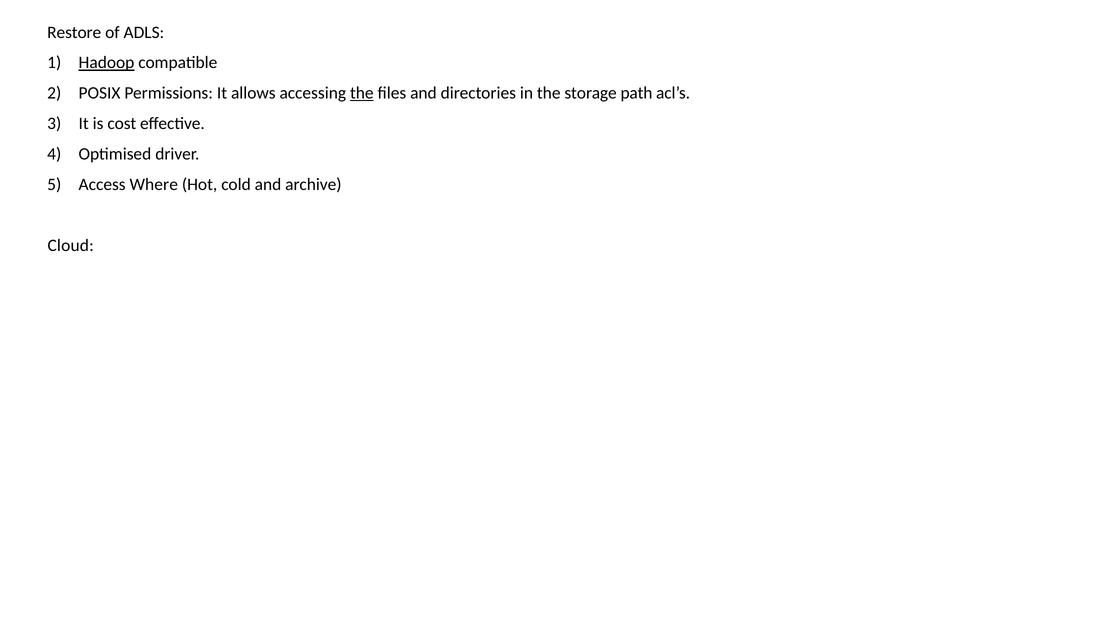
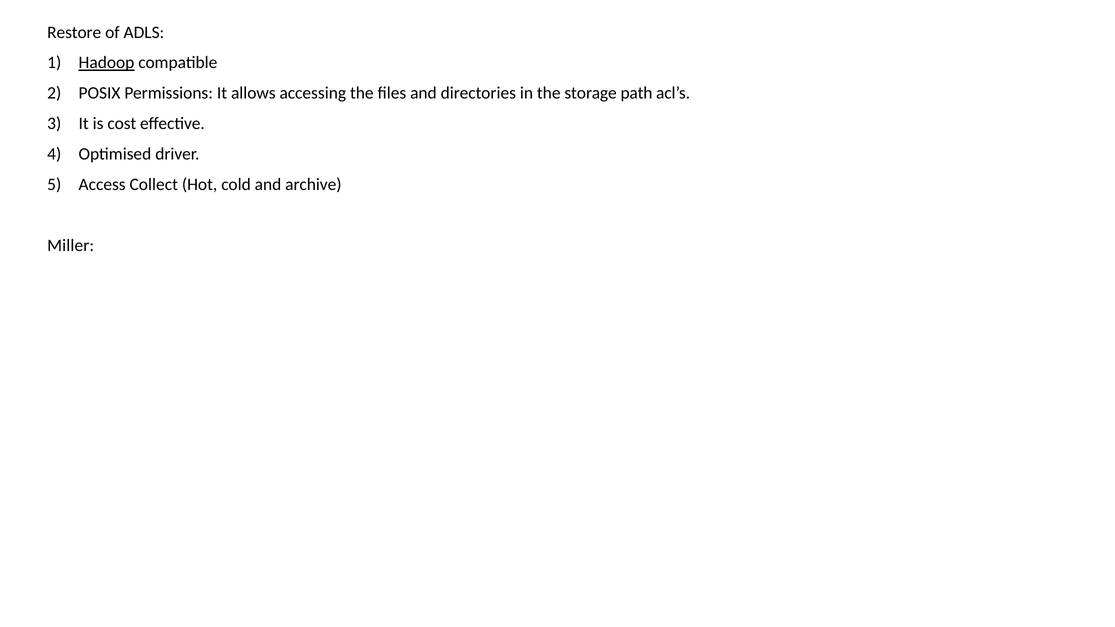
the underline: present -> none (362, 93)
Where: Where -> Collect (154, 185)
Cloud: Cloud -> Miller (71, 245)
